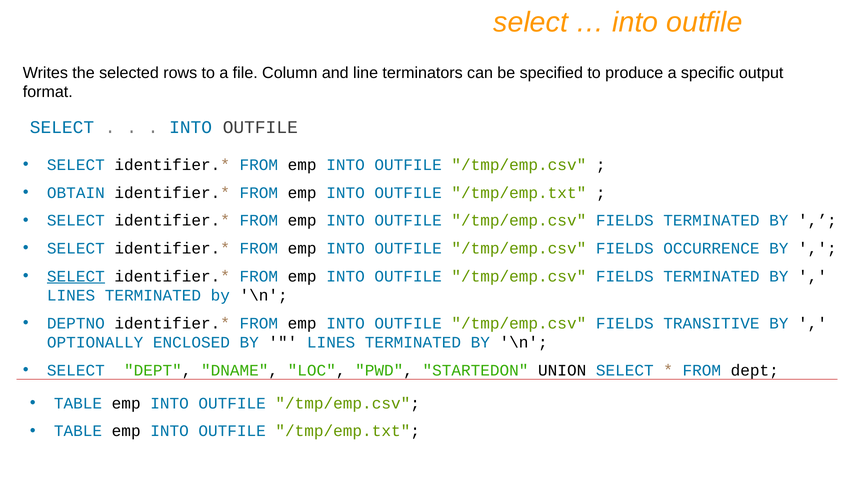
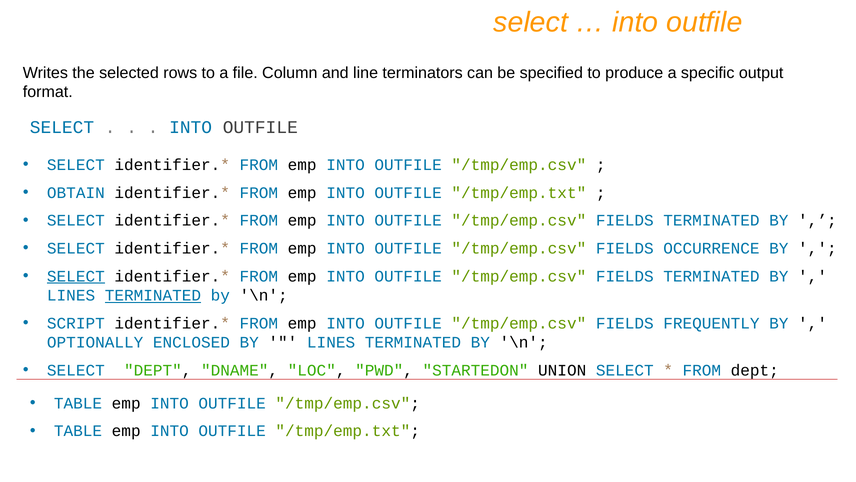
TERMINATED underline: none -> present (153, 295)
DEPTNO: DEPTNO -> SCRIPT (76, 323)
TRANSITIVE: TRANSITIVE -> FREQUENTLY (711, 323)
